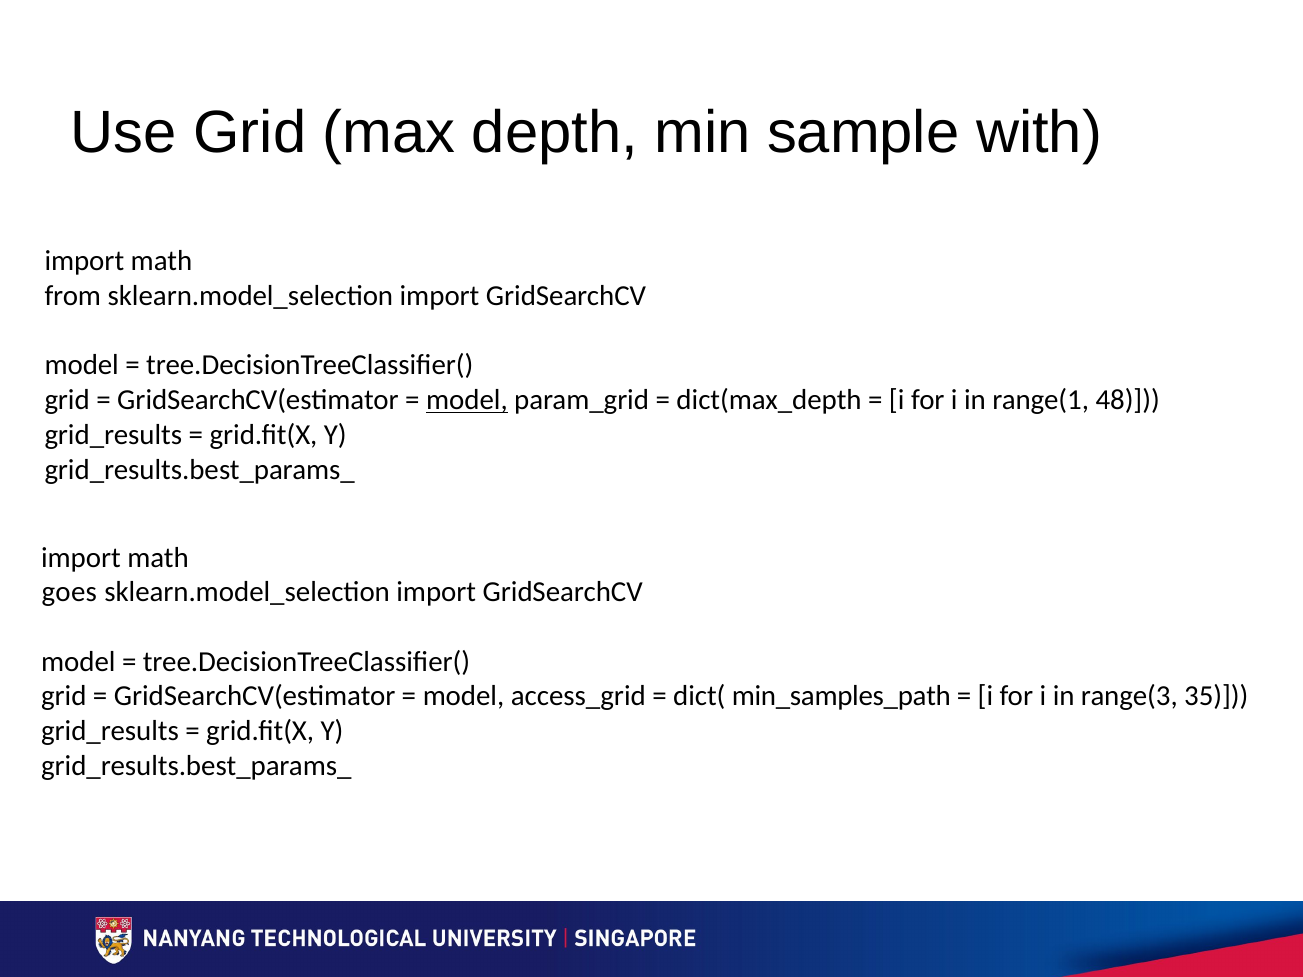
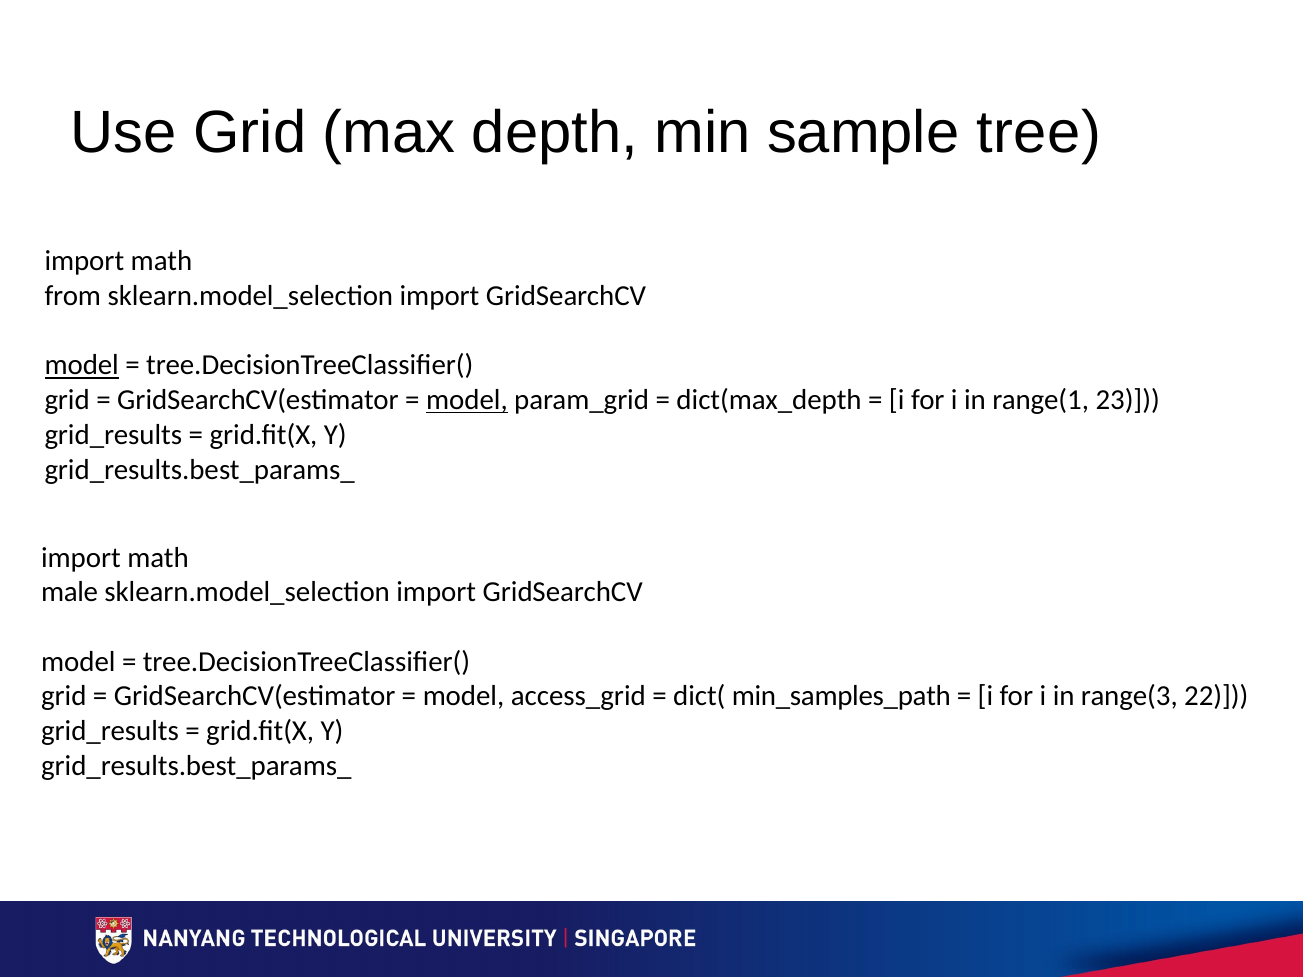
with: with -> tree (1039, 133)
model underline: none -> present (82, 366)
48: 48 -> 23 (1128, 400)
goes: goes -> male (70, 592)
35: 35 -> 22 (1216, 697)
